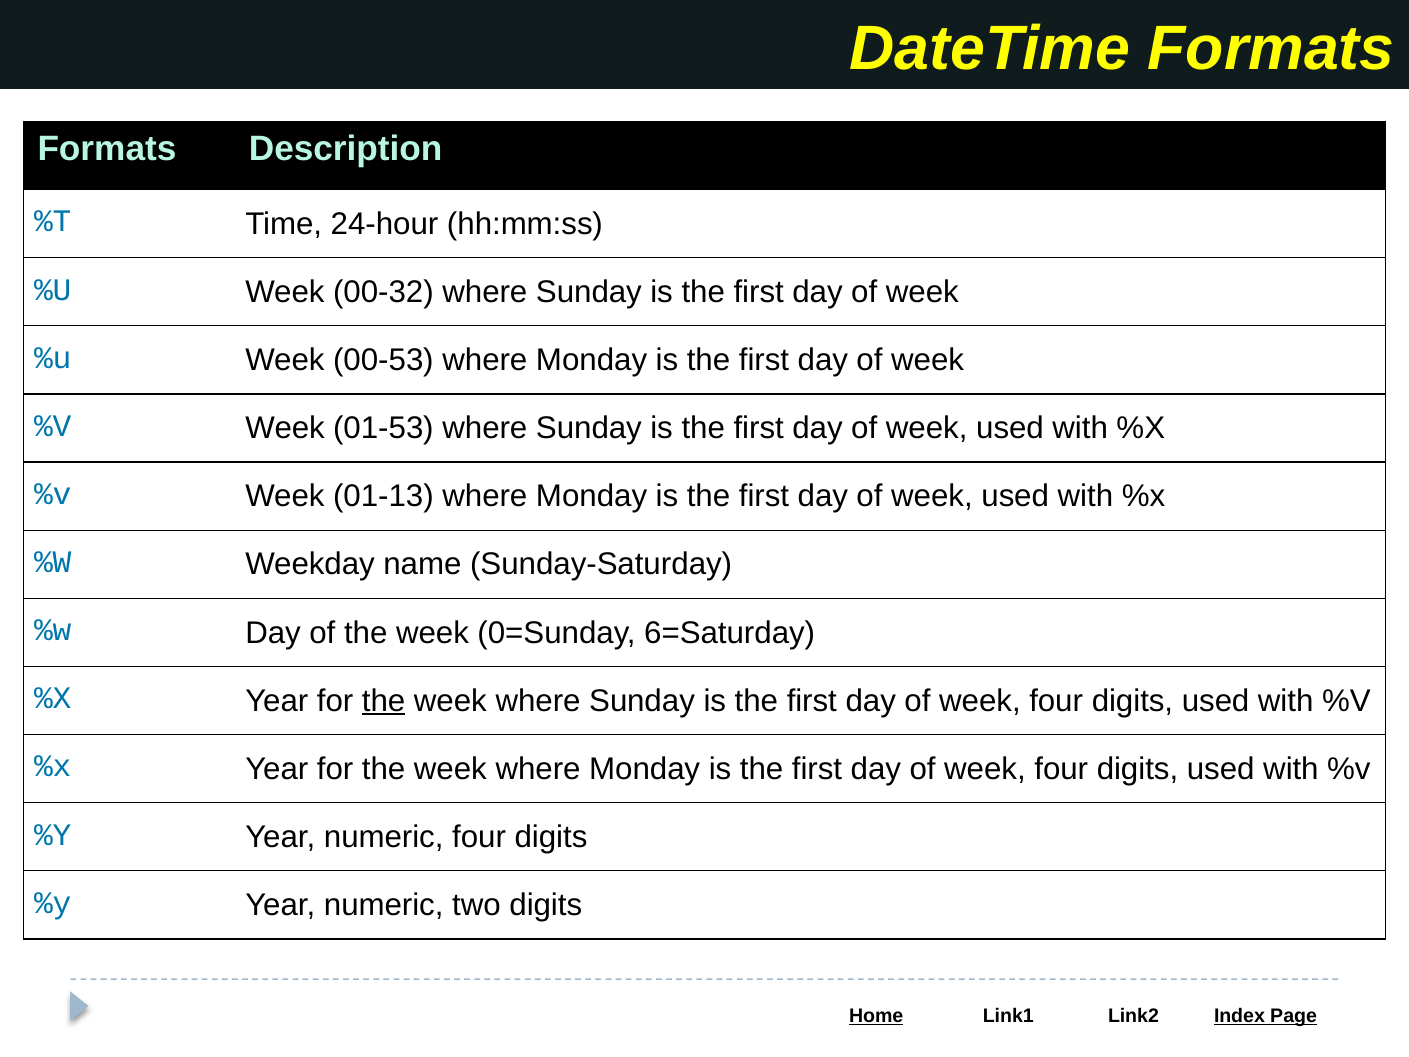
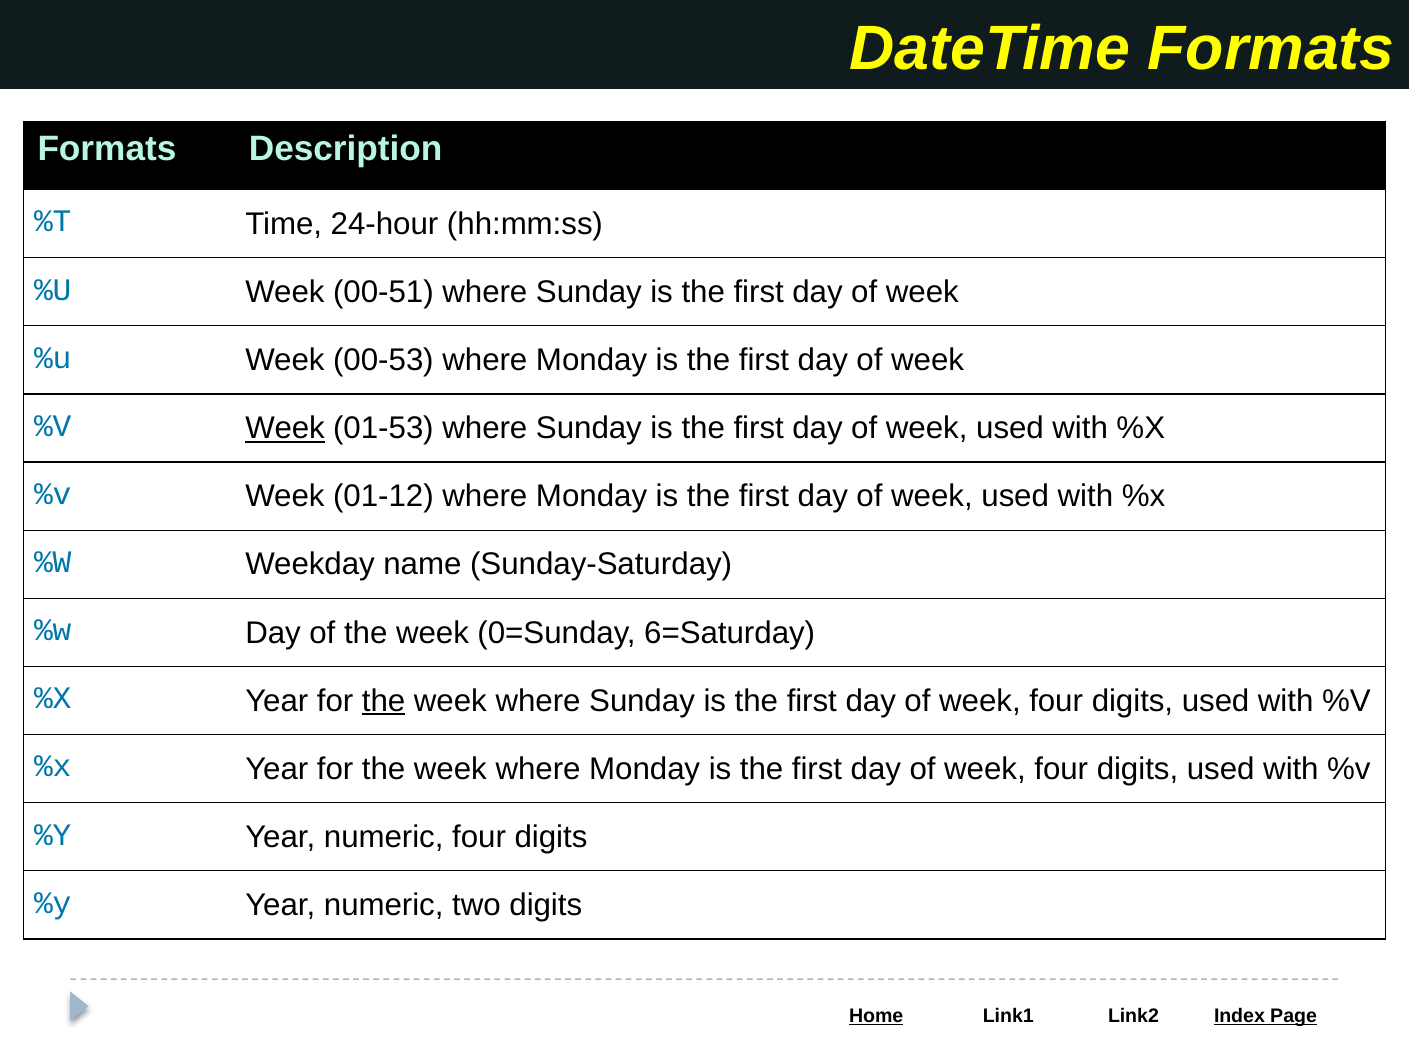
00-32: 00-32 -> 00-51 (383, 292)
Week underline: none -> present (285, 428)
01-13: 01-13 -> 01-12 (383, 496)
